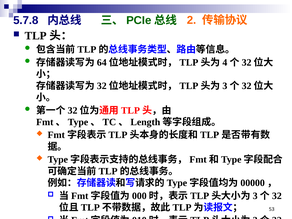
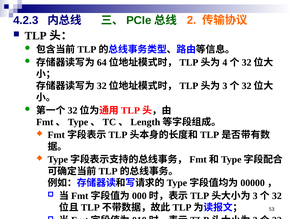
5.7.8: 5.7.8 -> 4.2.3 (26, 20)
